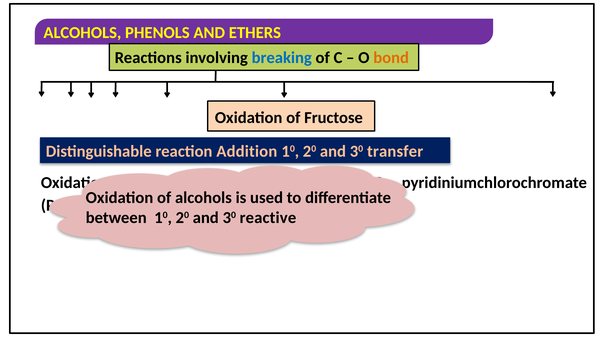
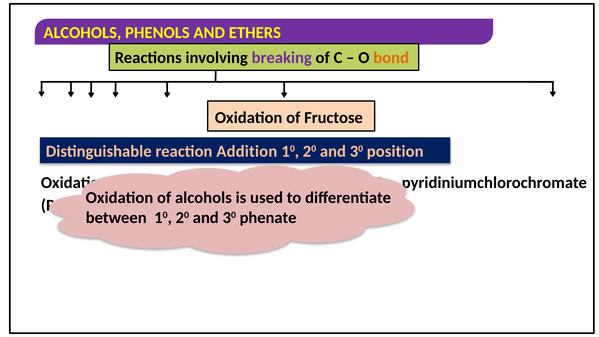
breaking colour: blue -> purple (282, 58)
transfer: transfer -> position (395, 151)
reactive: reactive -> phenate (268, 218)
